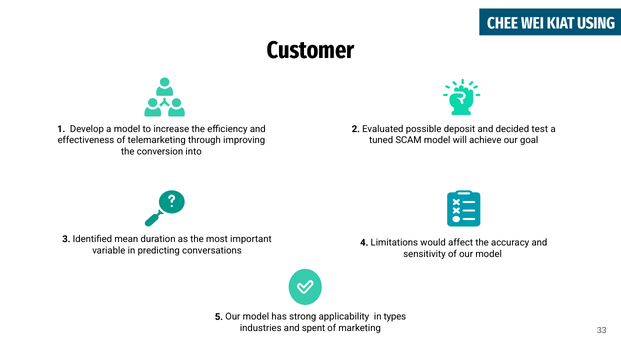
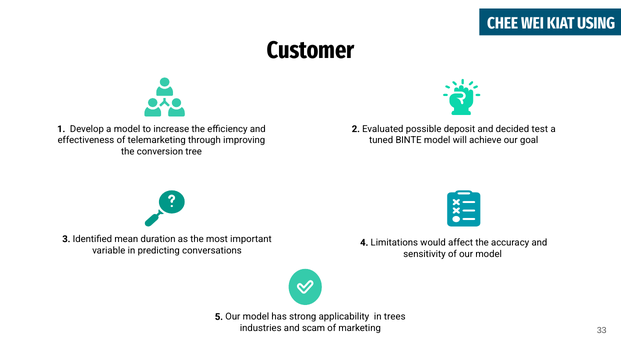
SCAM: SCAM -> BINTE (409, 140)
into: into -> tree (194, 152)
types: types -> trees (395, 317)
spent: spent -> scam (314, 328)
